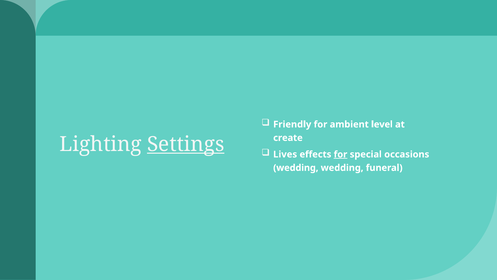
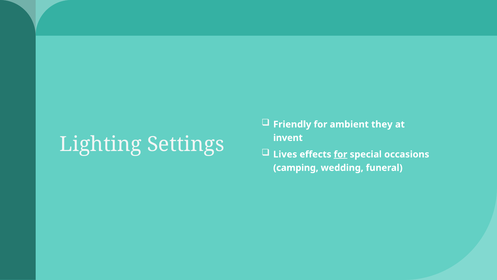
level: level -> they (382, 124)
create: create -> invent (288, 138)
Settings underline: present -> none (186, 144)
wedding: wedding -> camping (296, 168)
